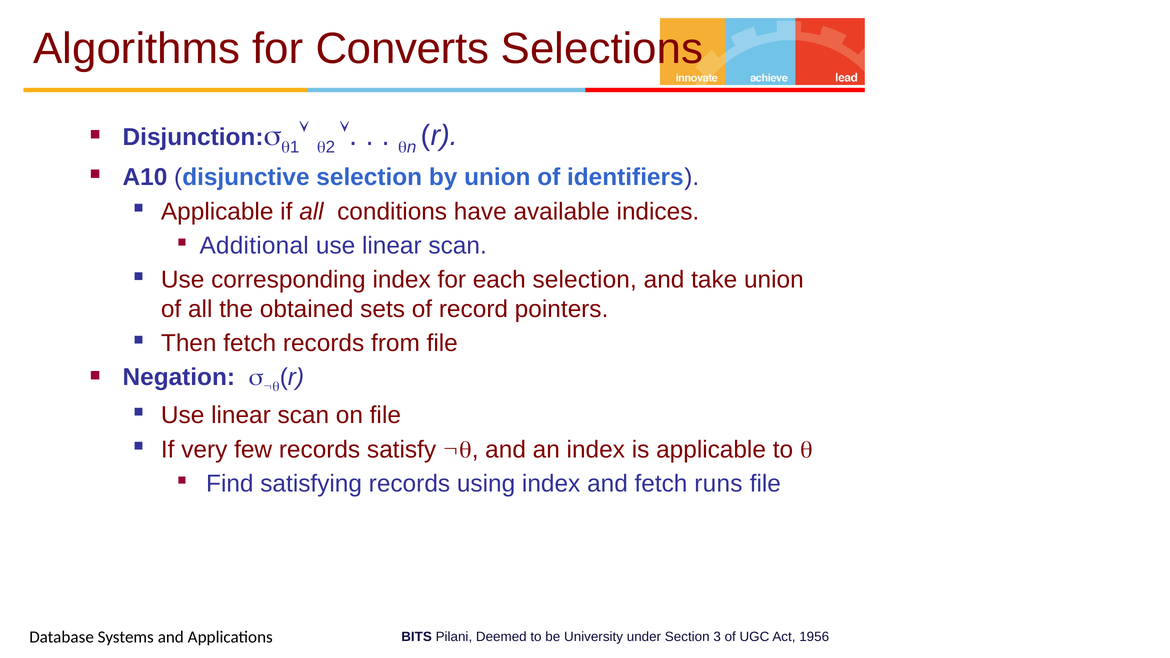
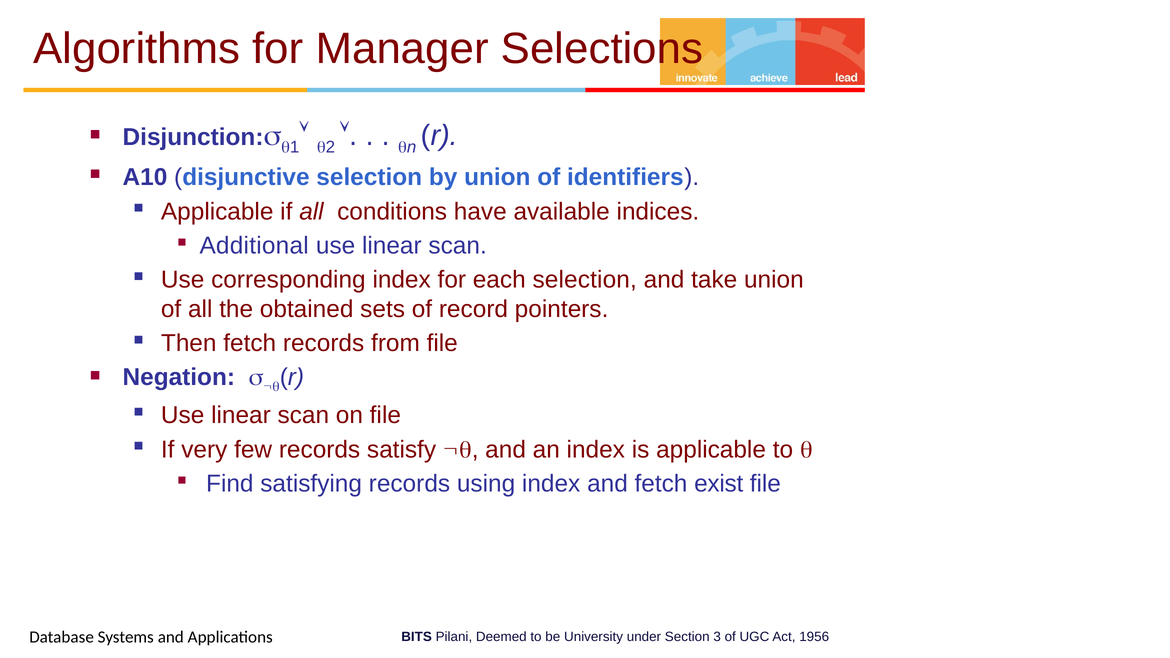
Converts: Converts -> Manager (402, 49)
runs: runs -> exist (719, 484)
